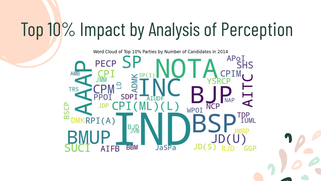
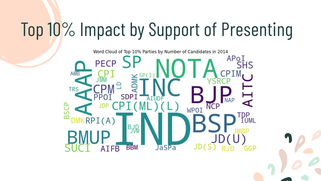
Analysis: Analysis -> Support (174, 30)
Perception: Perception -> Presenting (257, 30)
